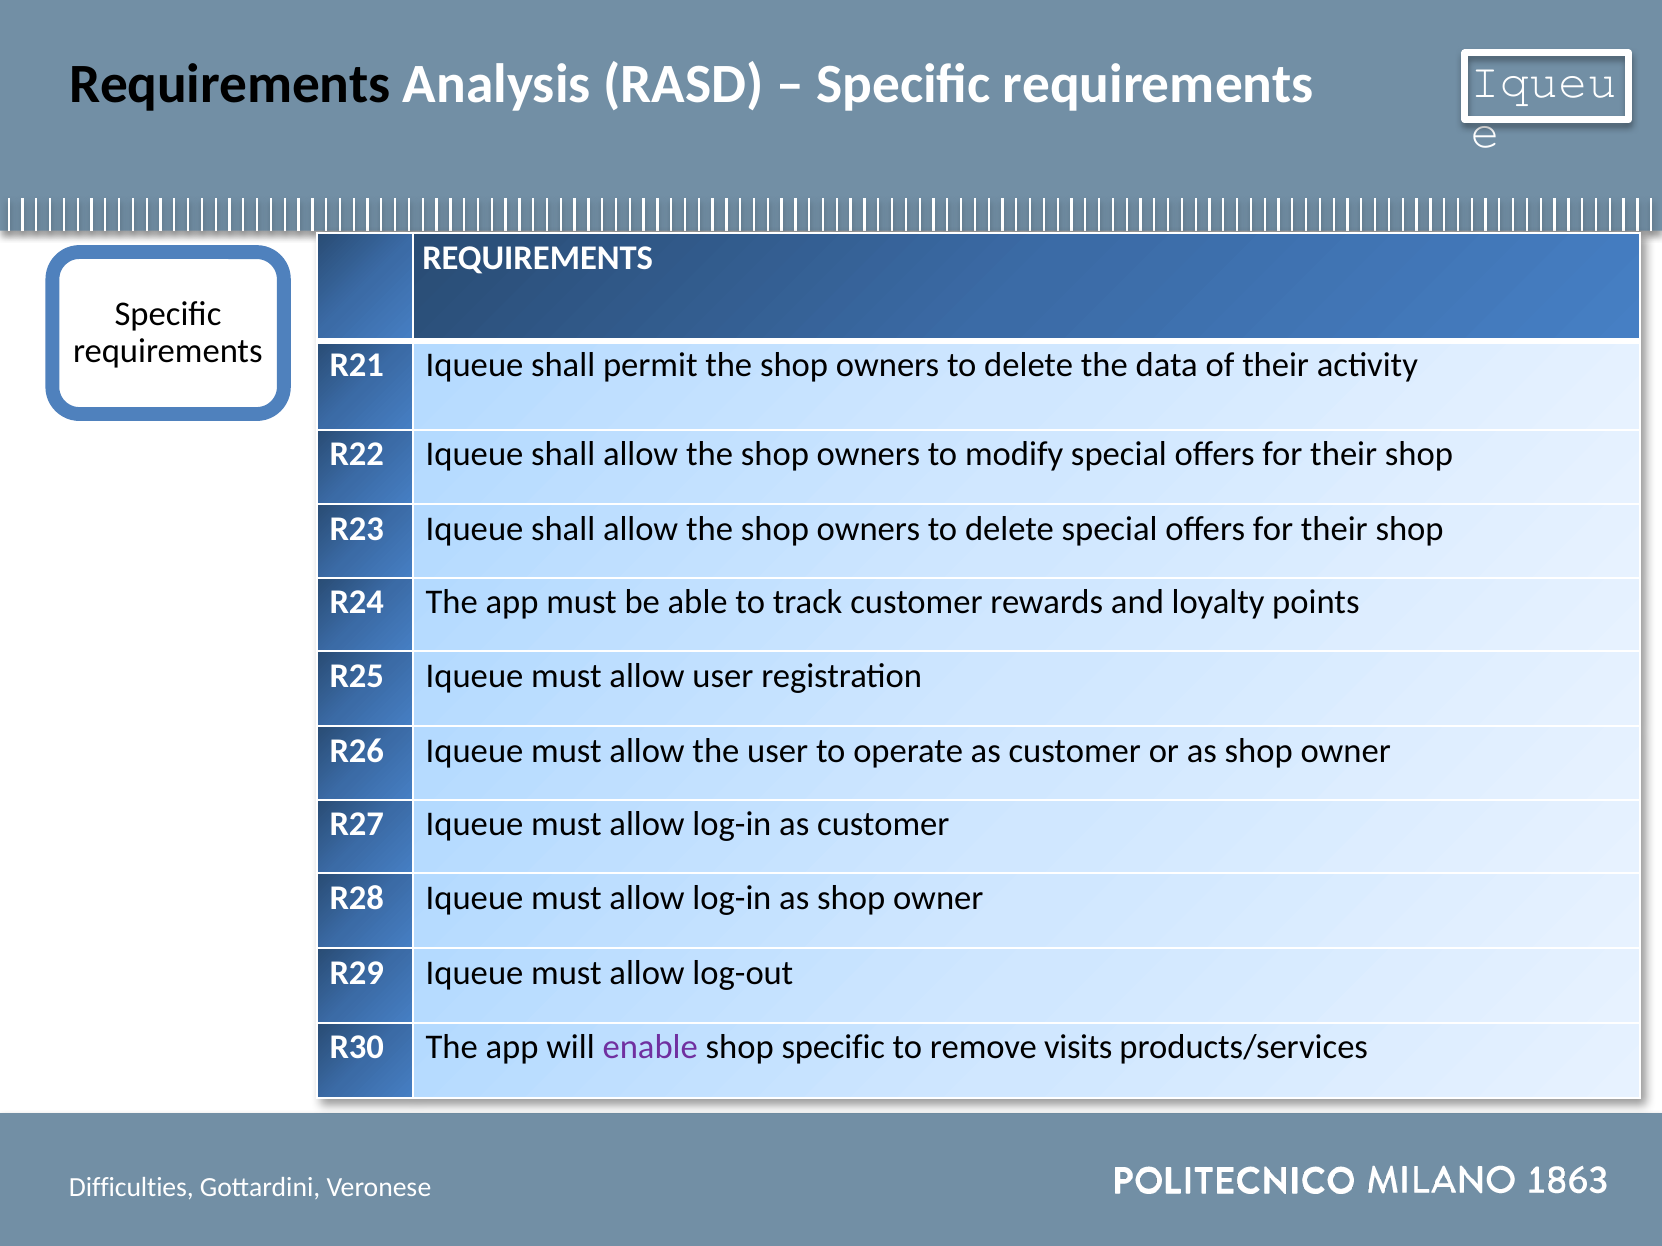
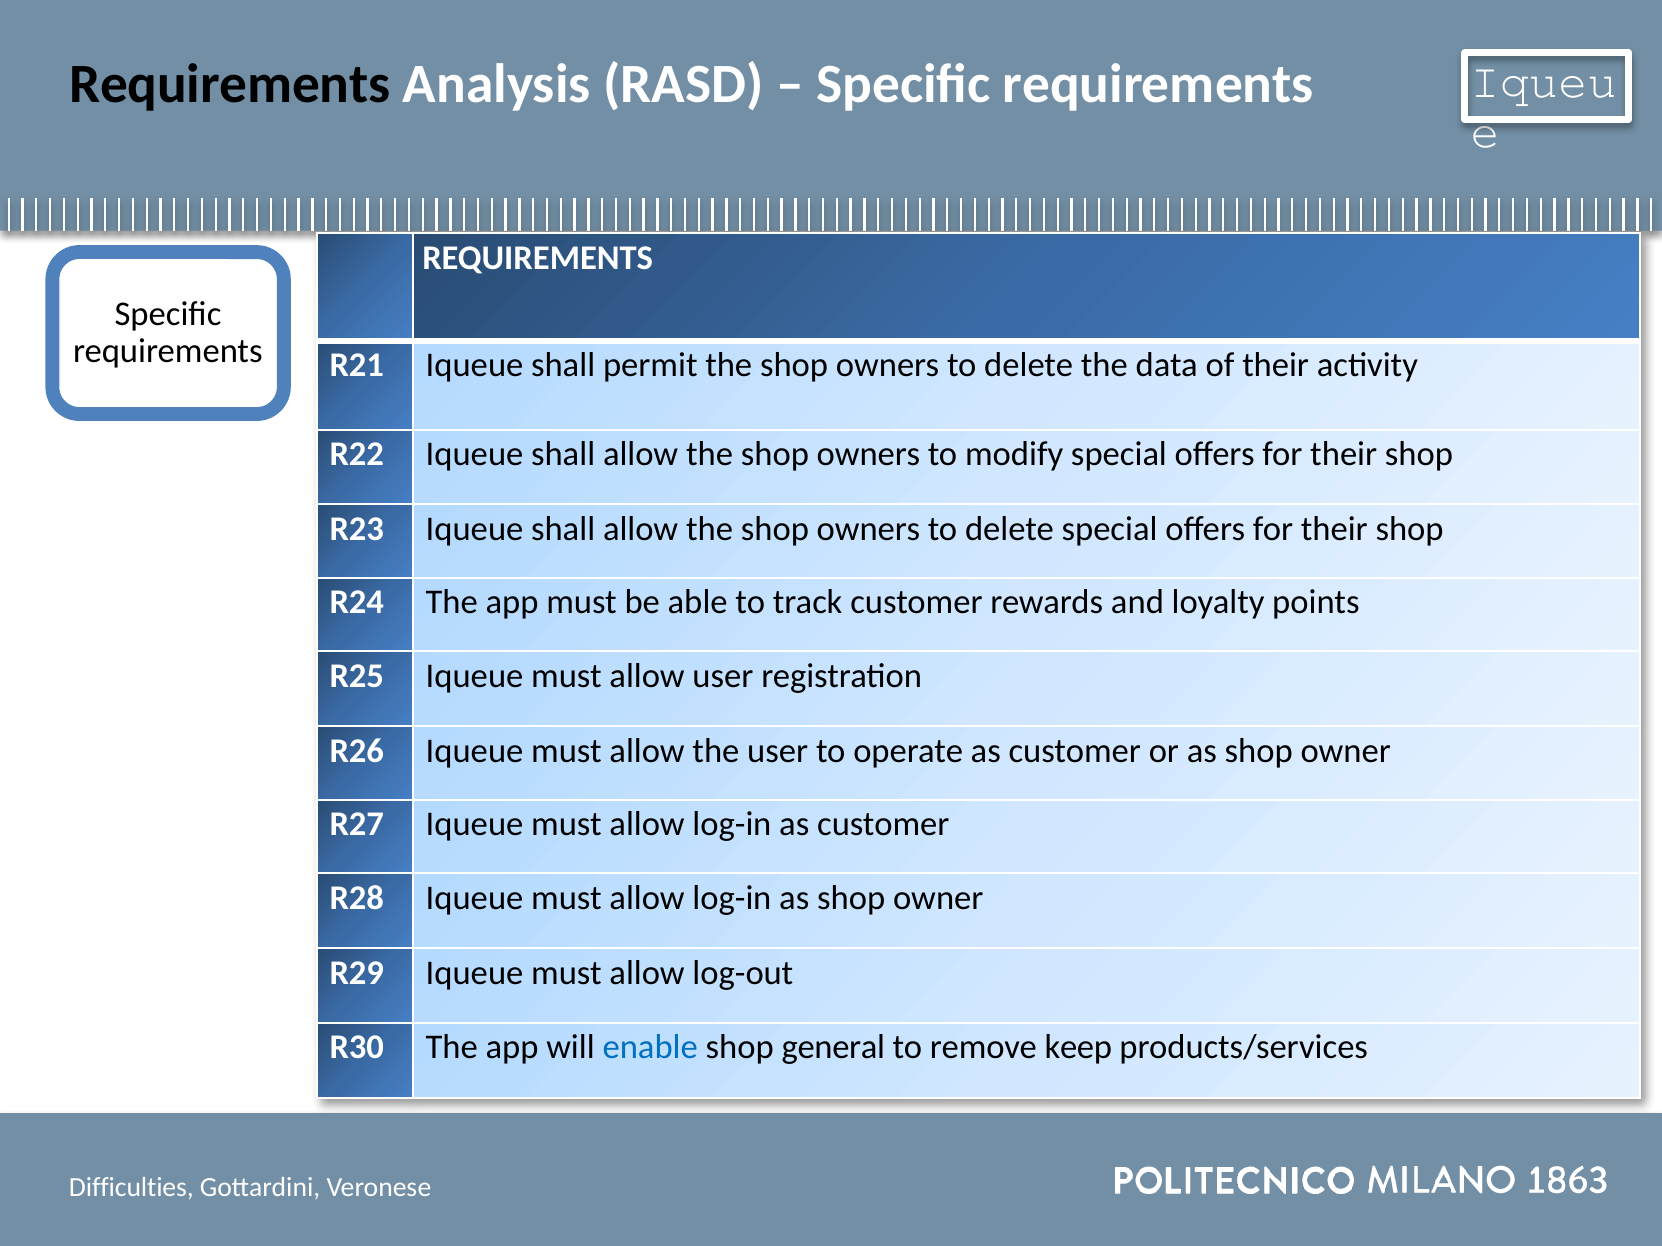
enable colour: purple -> blue (650, 1048)
shop specific: specific -> general (833, 1048)
visits: visits -> keep (1078, 1048)
